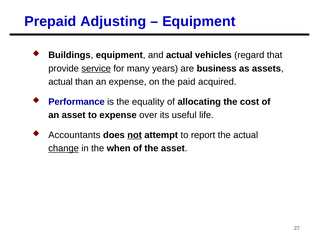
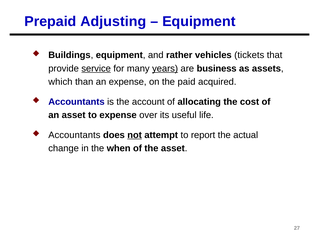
and actual: actual -> rather (179, 55)
regard: regard -> tickets (249, 55)
years underline: none -> present (165, 69)
actual: actual -> which (60, 82)
Performance: Performance -> Accountants (76, 102)
equality: equality -> account (148, 102)
change underline: present -> none (64, 149)
